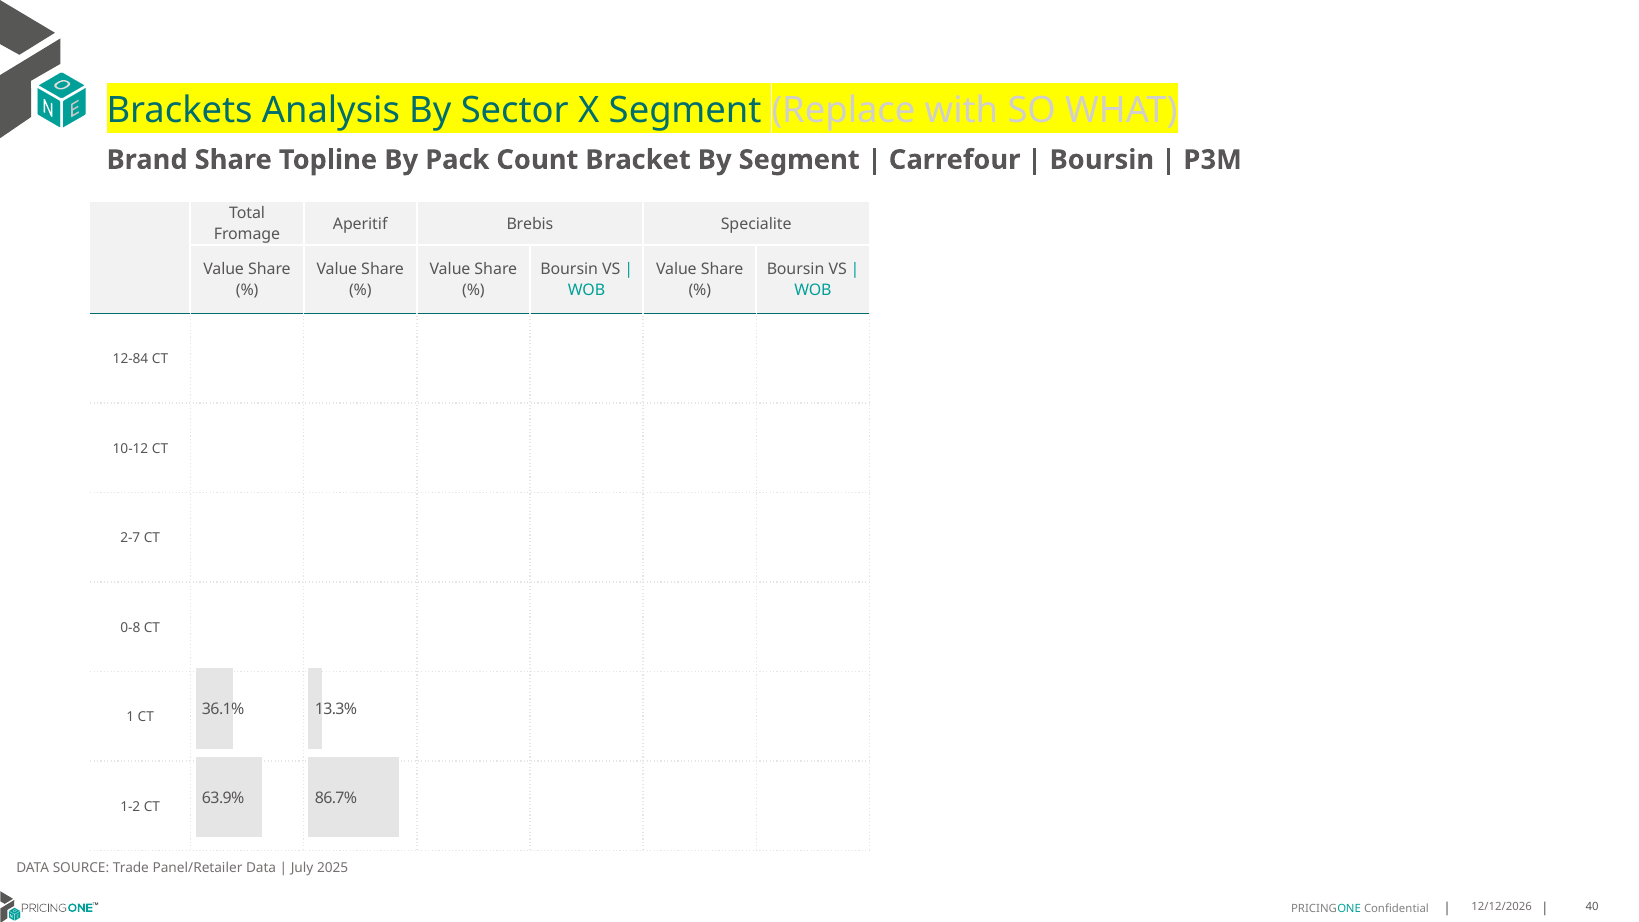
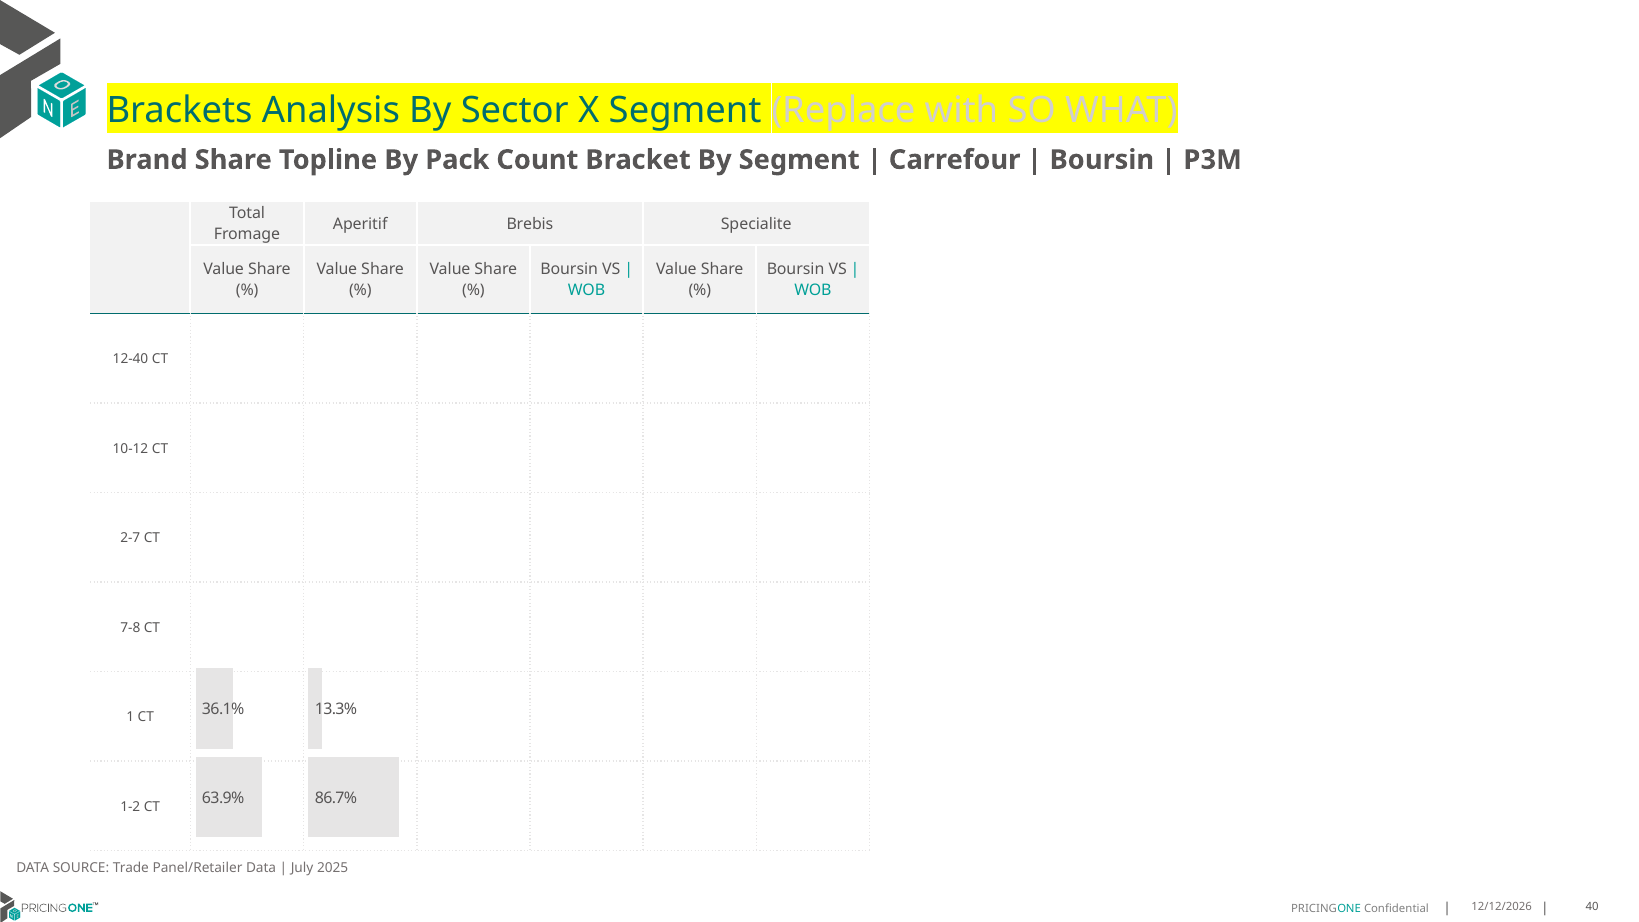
12-84: 12-84 -> 12-40 (130, 359)
0-8: 0-8 -> 7-8 (130, 628)
